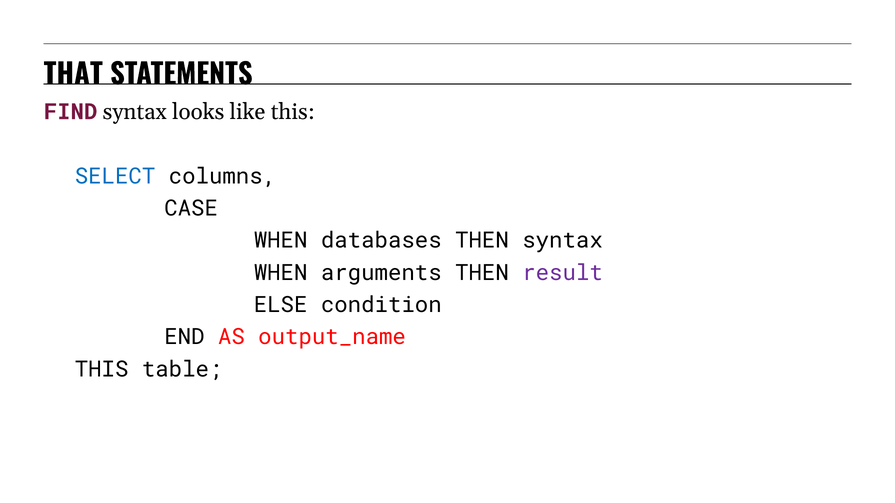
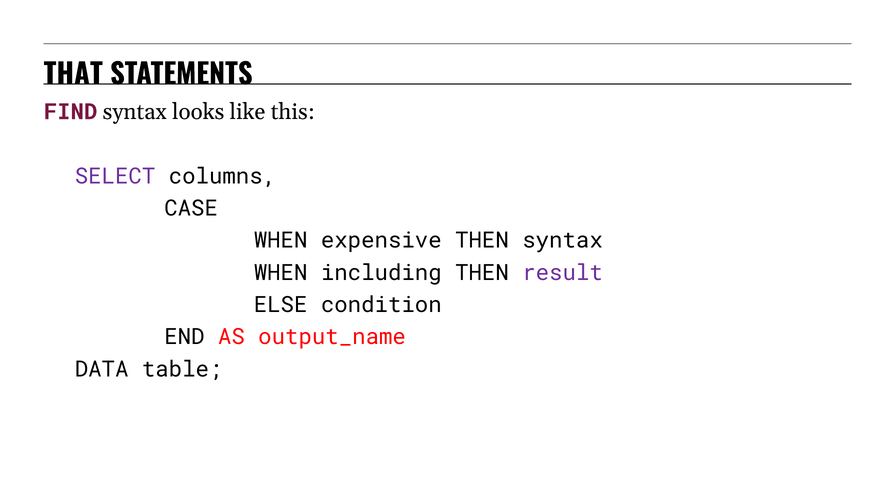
SELECT colour: blue -> purple (115, 176)
databases: databases -> expensive (381, 241)
arguments: arguments -> including (381, 273)
THIS: THIS -> DATA (102, 370)
